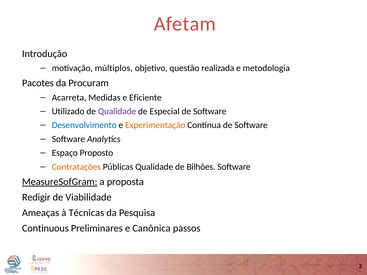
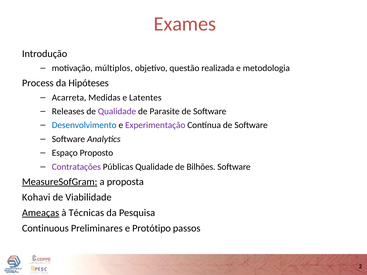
Afetam: Afetam -> Exames (185, 24)
Pacotes: Pacotes -> Process (38, 83)
Procuram: Procuram -> Hipóteses (89, 83)
Eficiente: Eficiente -> Latentes (145, 98)
Utilizado: Utilizado -> Releases (68, 111)
Especial: Especial -> Parasite (165, 111)
Experimentação colour: orange -> purple (155, 125)
Contratações colour: orange -> purple (76, 167)
Redigir: Redigir -> Kohavi (36, 197)
Ameaças underline: none -> present (41, 213)
Canônica: Canônica -> Protótipo (152, 228)
